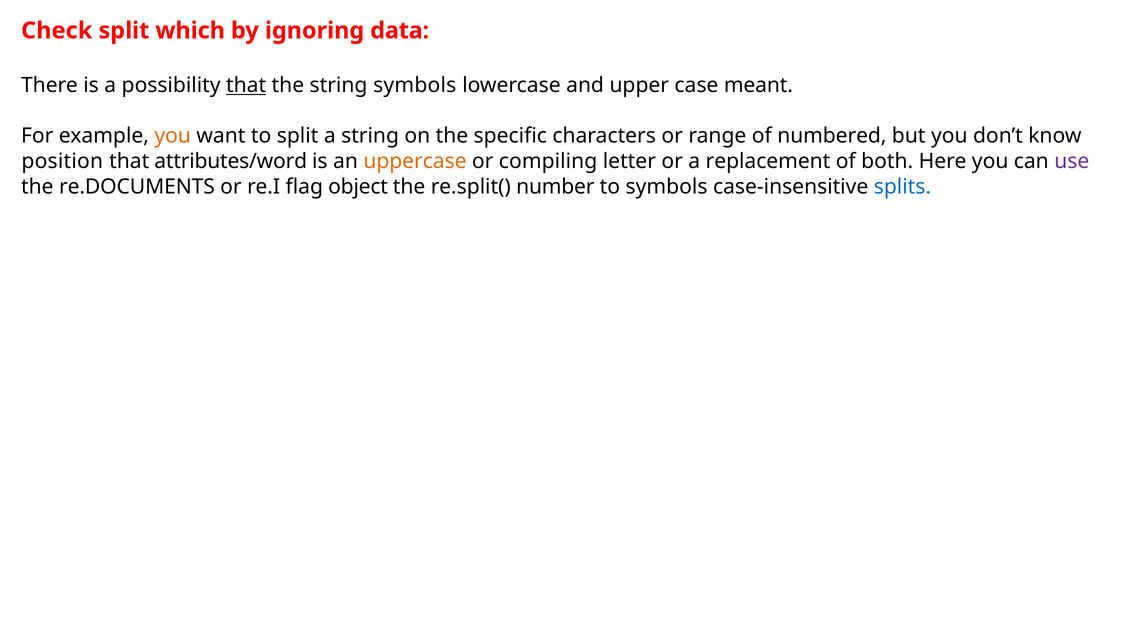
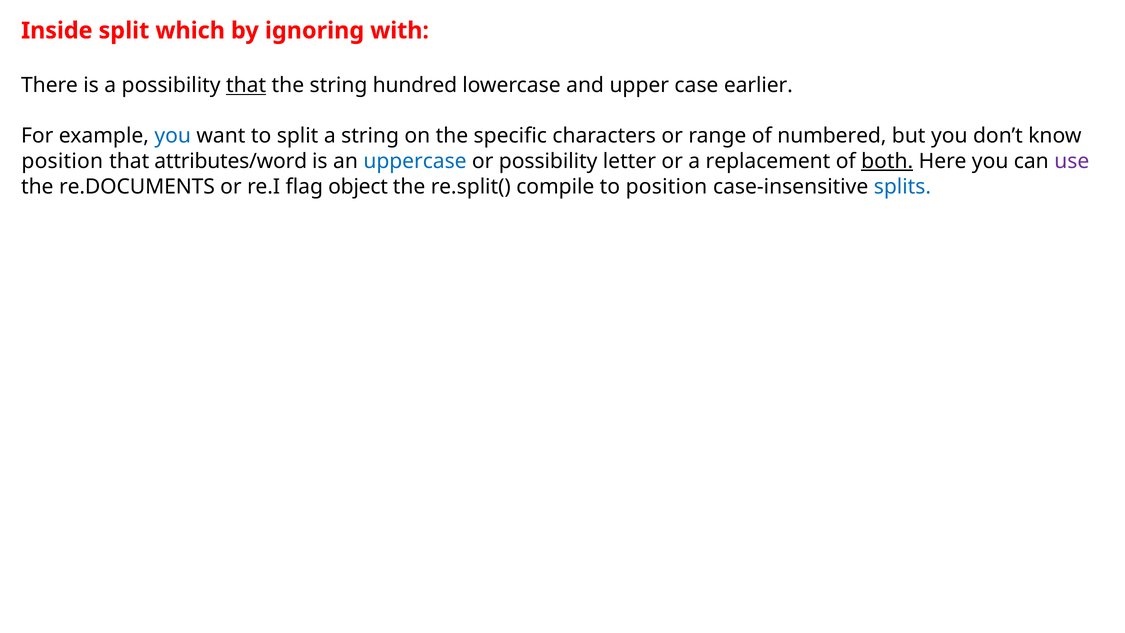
Check: Check -> Inside (57, 31)
data: data -> with (400, 31)
string symbols: symbols -> hundred (415, 85)
meant: meant -> earlier (758, 85)
you colour: orange -> blue (173, 136)
uppercase colour: orange -> blue (415, 161)
or compiling: compiling -> possibility (548, 161)
both underline: none -> present (887, 161)
number: number -> compile (555, 187)
to symbols: symbols -> position (666, 187)
